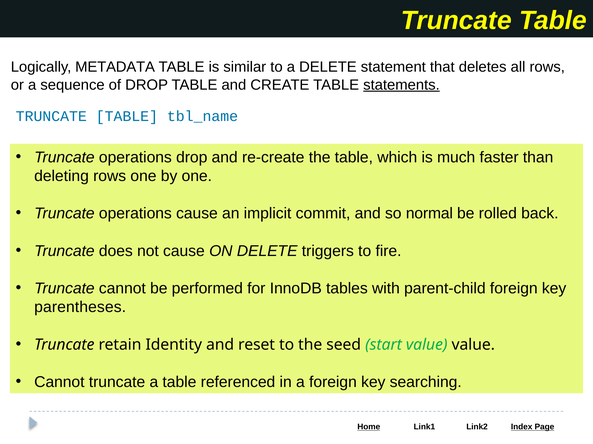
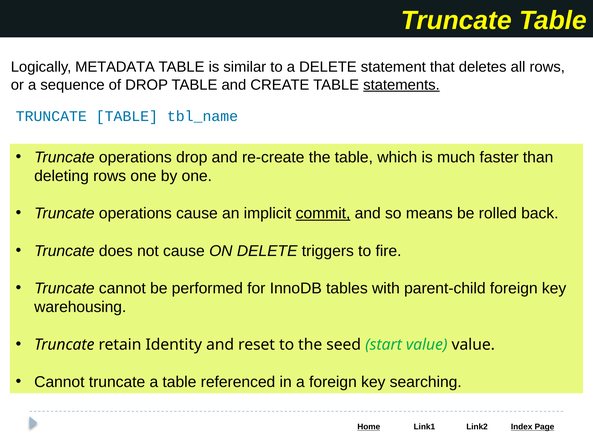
commit underline: none -> present (323, 214)
normal: normal -> means (429, 214)
parentheses: parentheses -> warehousing (80, 308)
